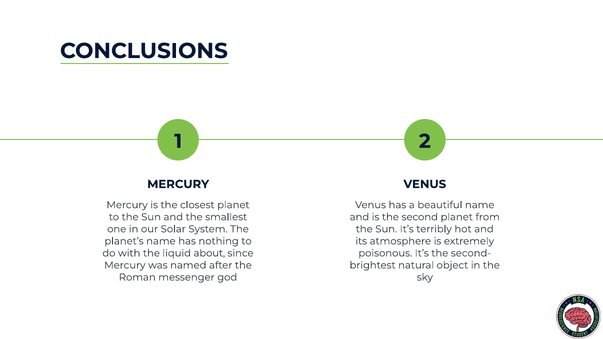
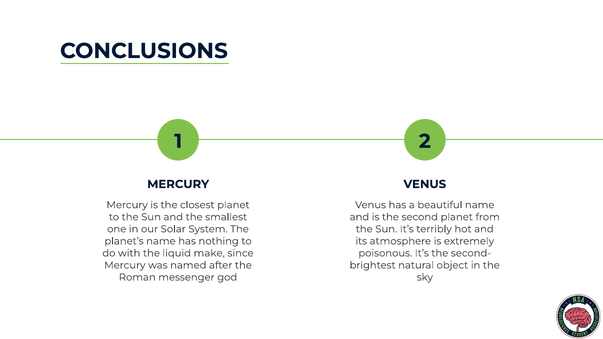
about: about -> make (209, 253)
